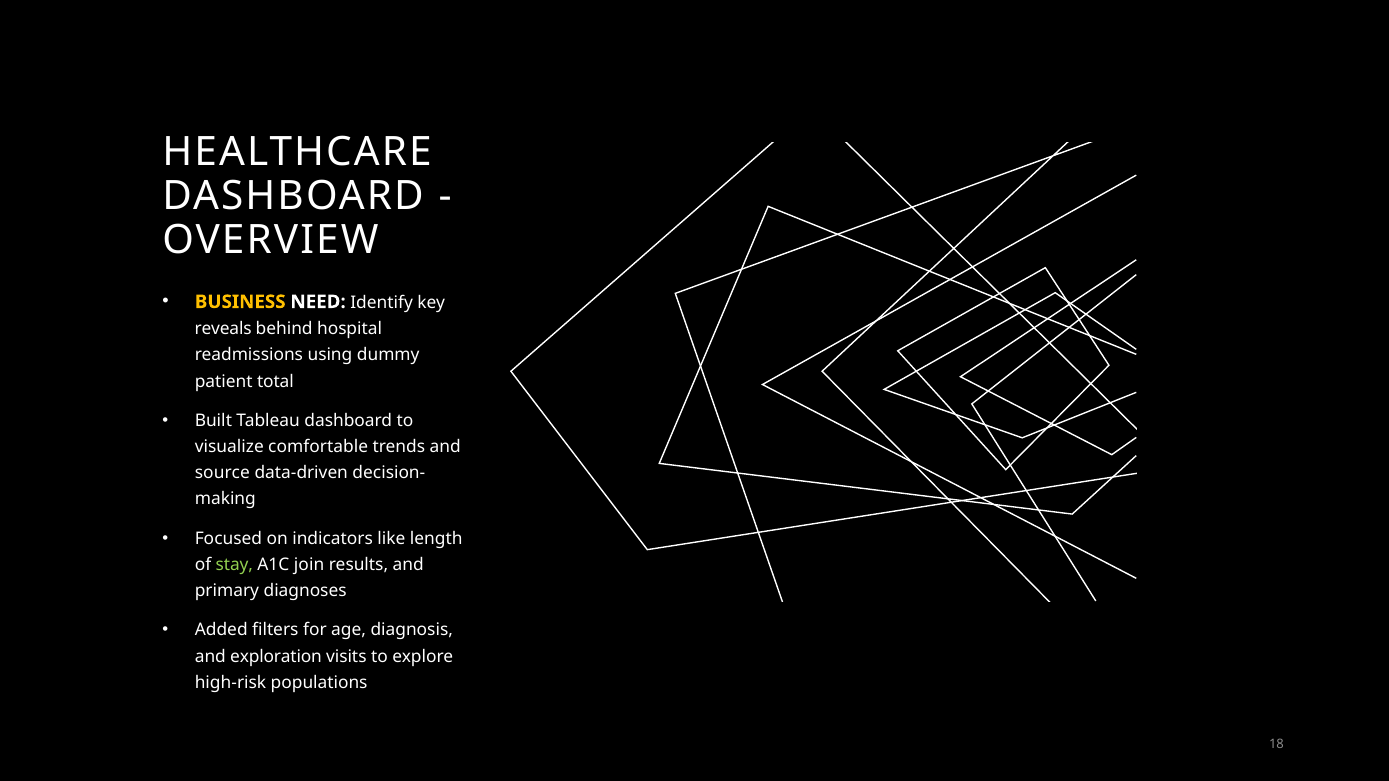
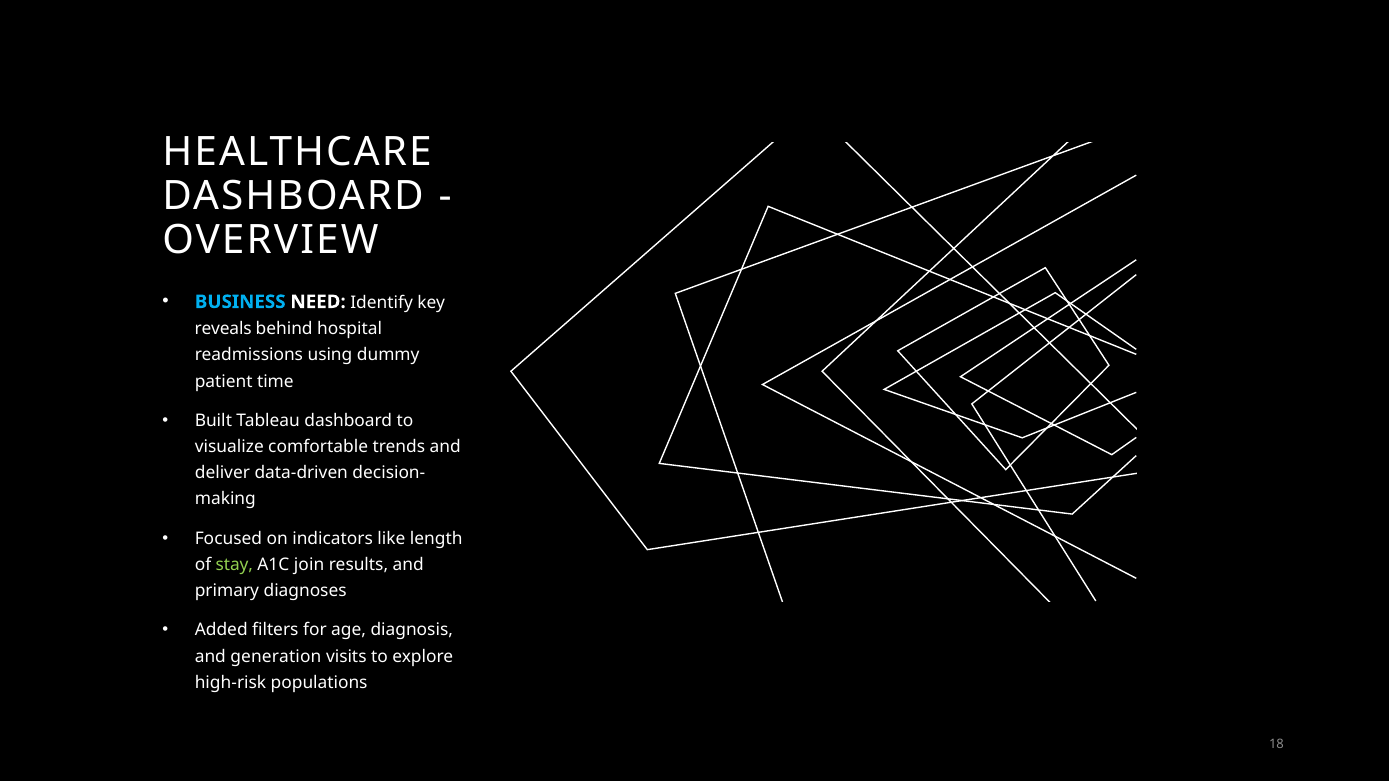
BUSINESS colour: yellow -> light blue (240, 302)
total: total -> time (275, 381)
source: source -> deliver (222, 473)
exploration: exploration -> generation (276, 657)
